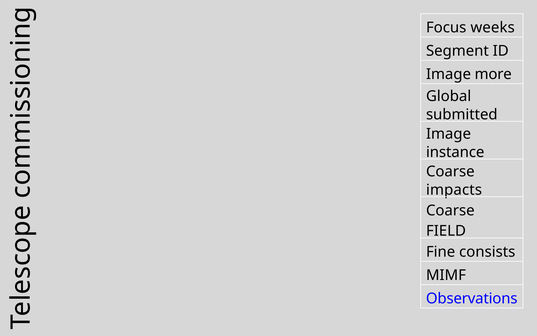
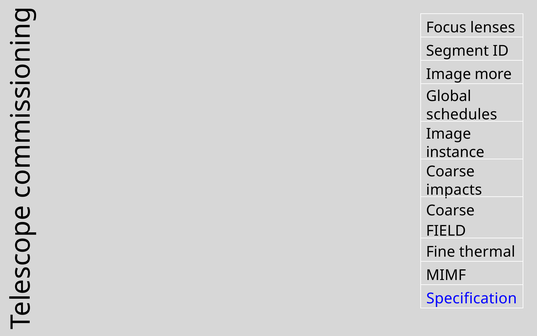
weeks: weeks -> lenses (493, 27)
submitted: submitted -> schedules (462, 115)
consists: consists -> thermal (487, 252)
Observations: Observations -> Specification (472, 298)
